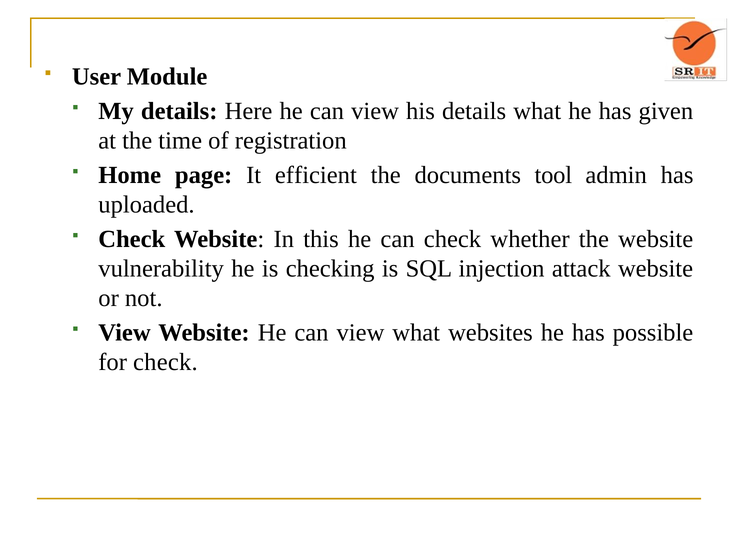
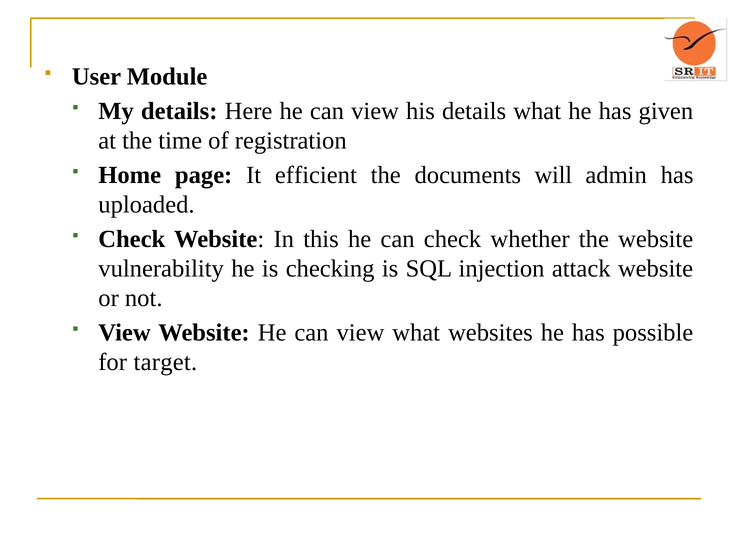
tool: tool -> will (553, 175)
for check: check -> target (165, 362)
